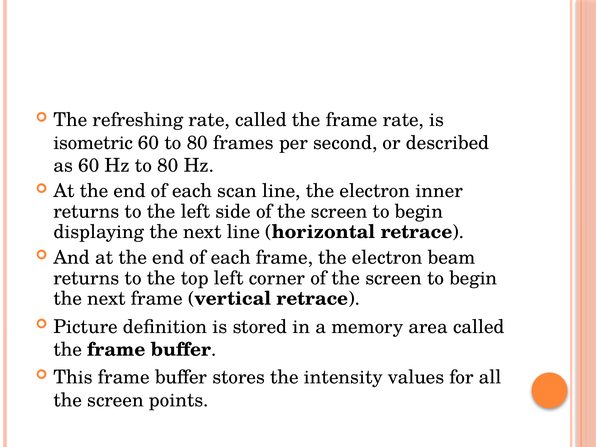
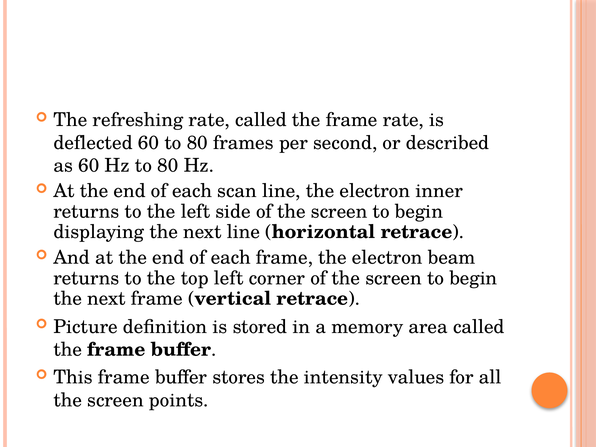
isometric: isometric -> deflected (93, 143)
